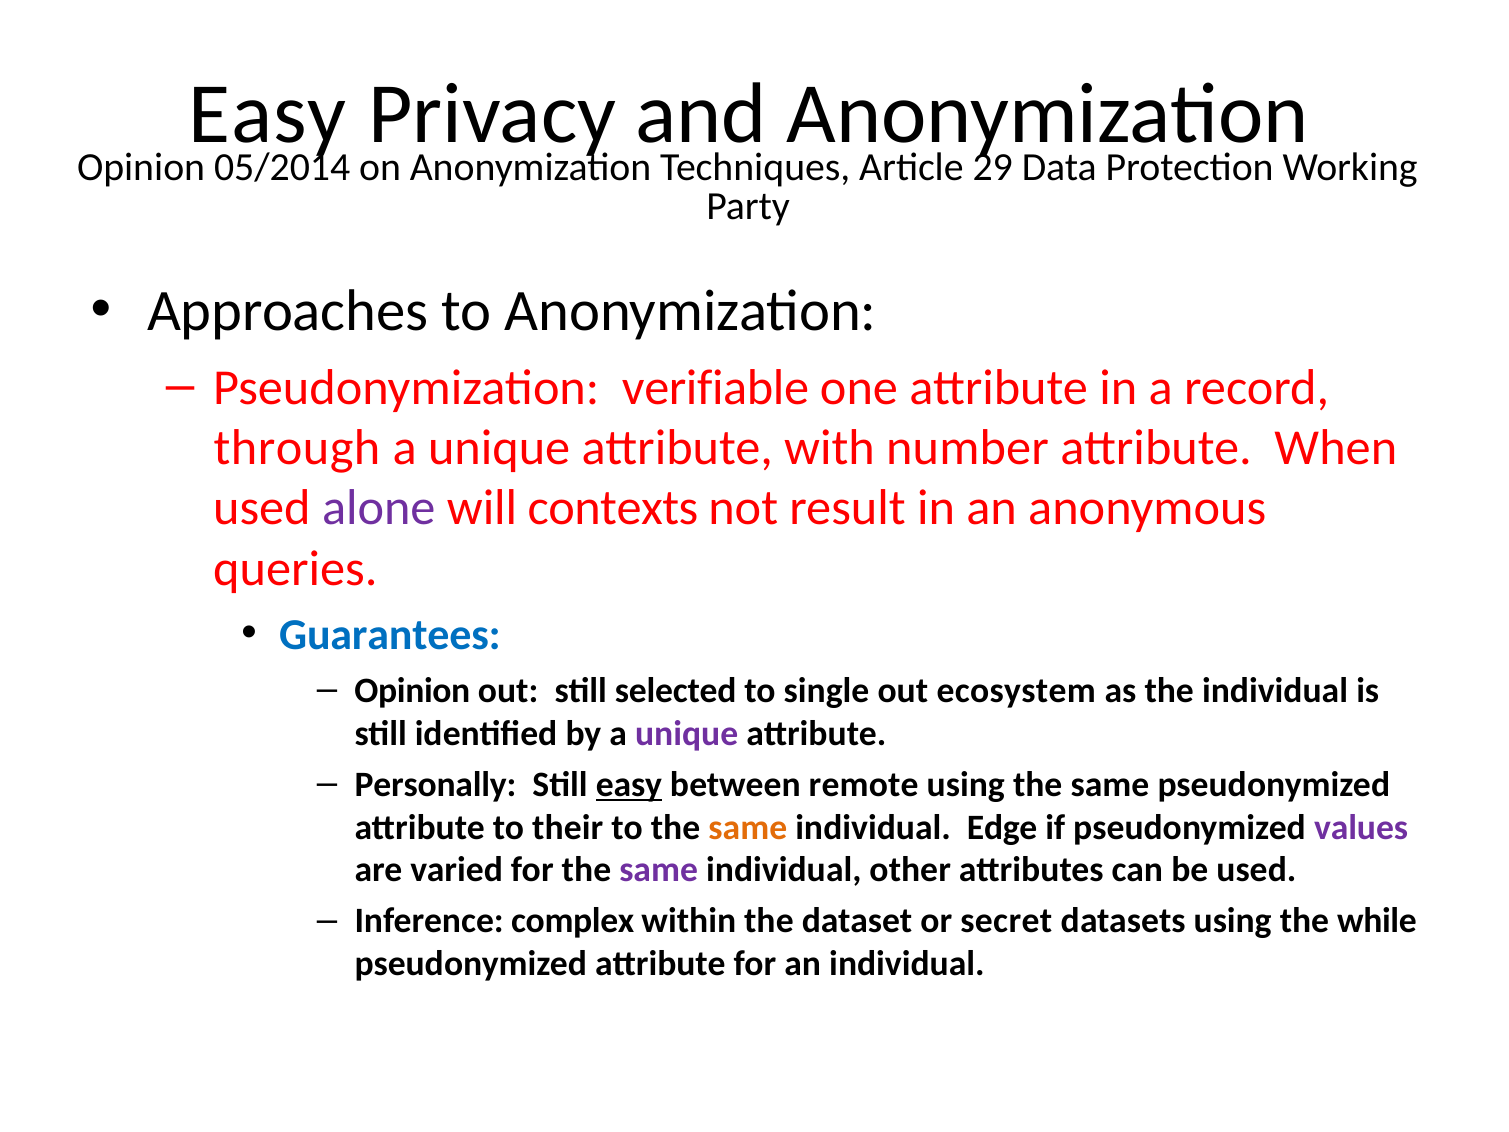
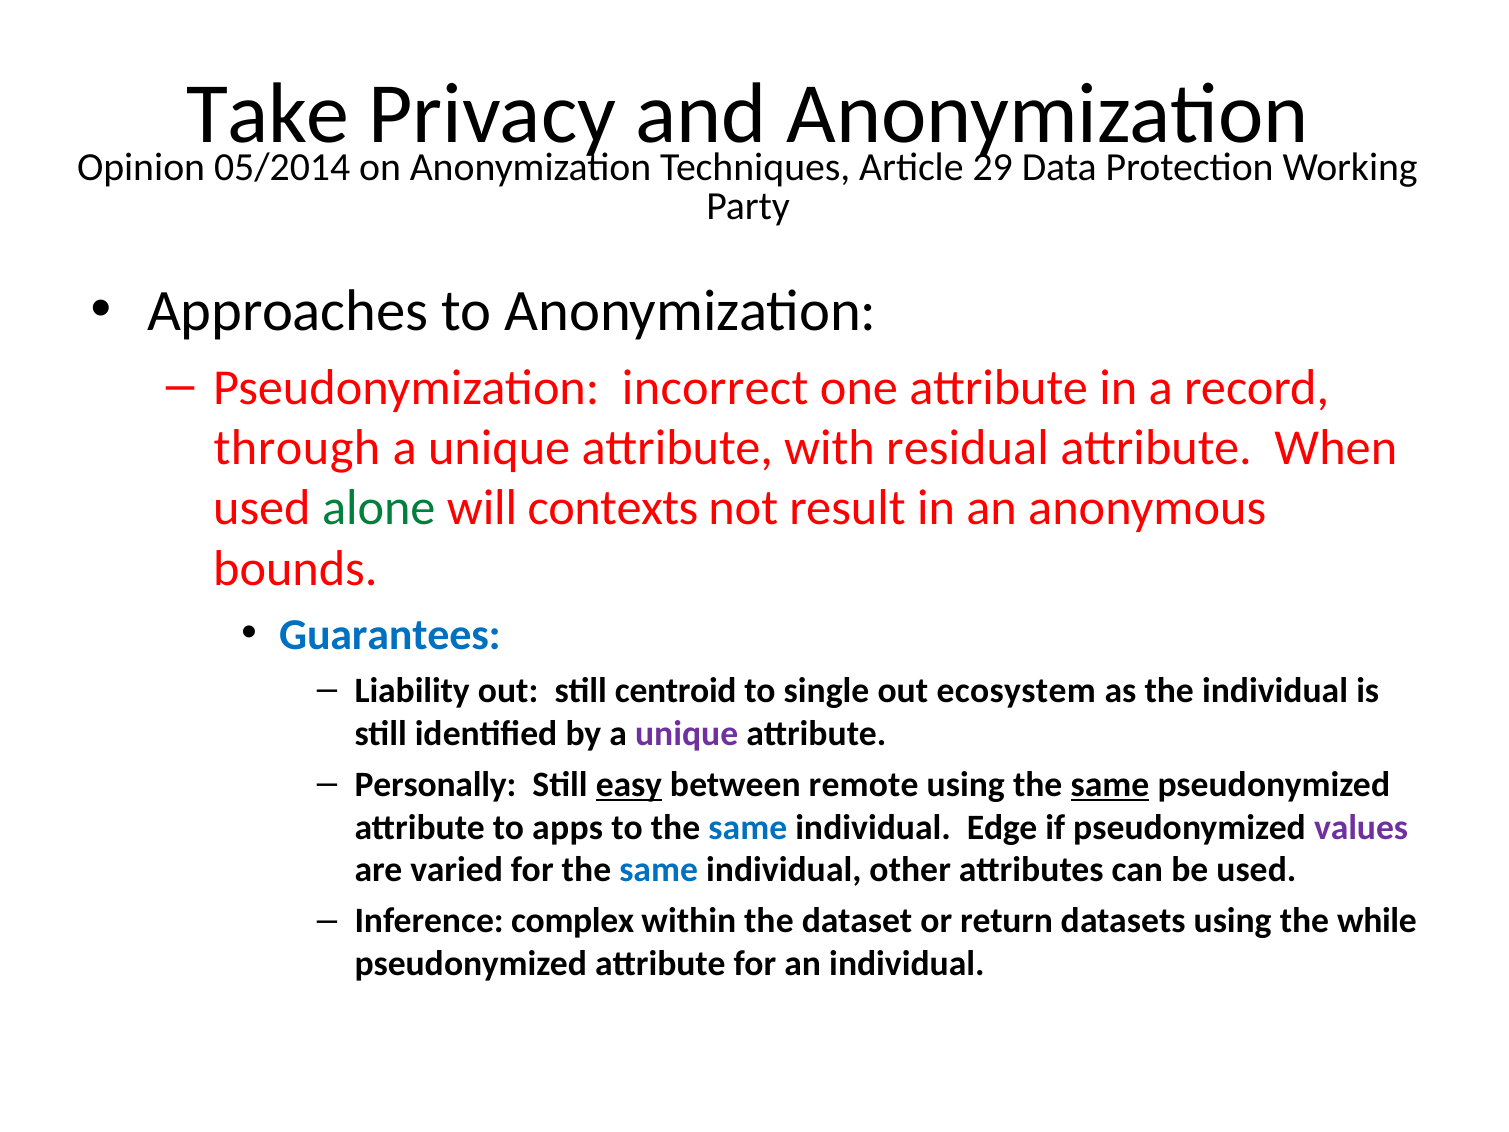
Easy: Easy -> Take (268, 114)
verifiable: verifiable -> incorrect (715, 388)
number: number -> residual (968, 448)
alone colour: purple -> green (379, 508)
queries: queries -> bounds (295, 569)
Opinion: Opinion -> Liability (412, 690)
selected: selected -> centroid (676, 690)
same underline: none -> present (1110, 784)
their: their -> apps (568, 827)
same colour: orange -> blue (748, 827)
same colour: purple -> blue (659, 870)
secret: secret -> return (1007, 921)
